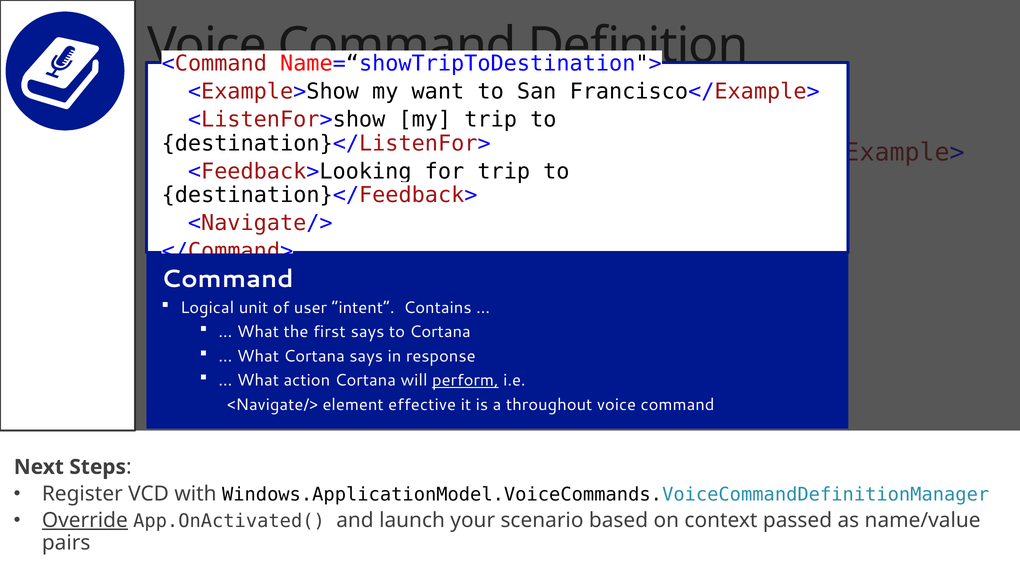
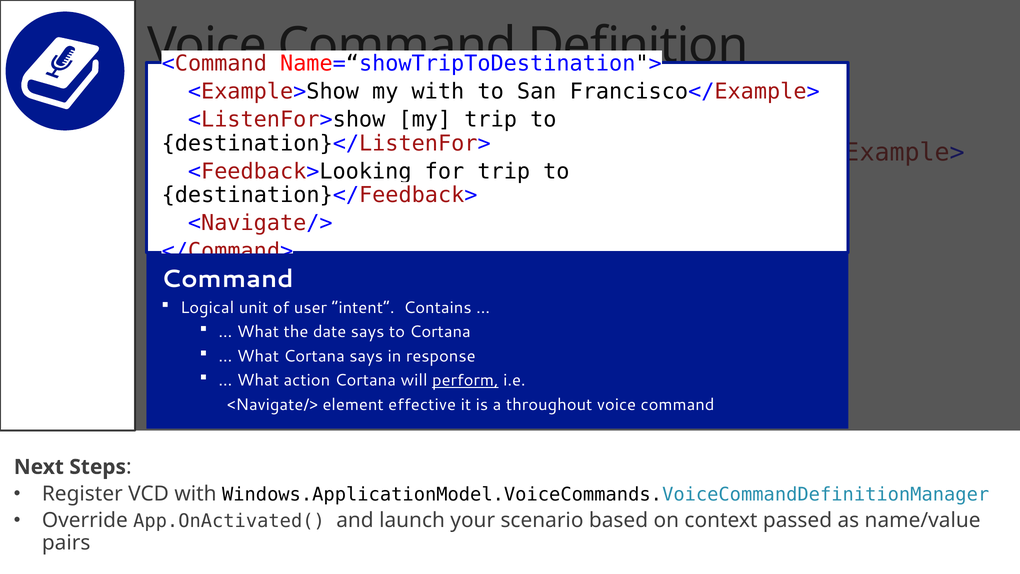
my want: want -> with (438, 92)
first: first -> date (330, 332)
Override underline: present -> none (85, 520)
